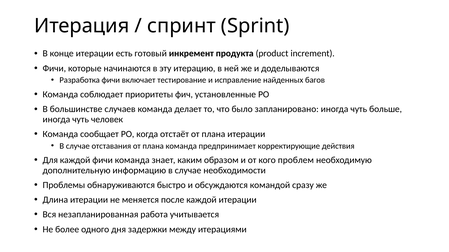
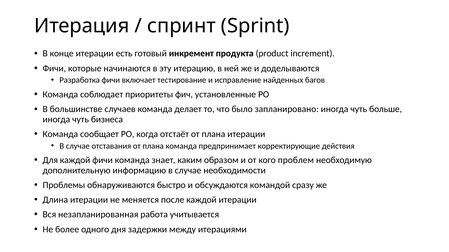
человек: человек -> бизнеса (107, 120)
